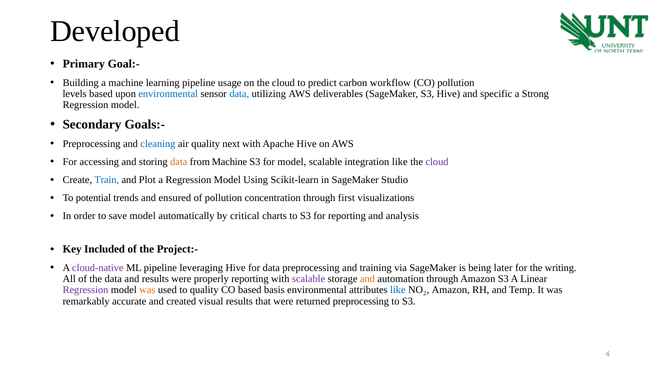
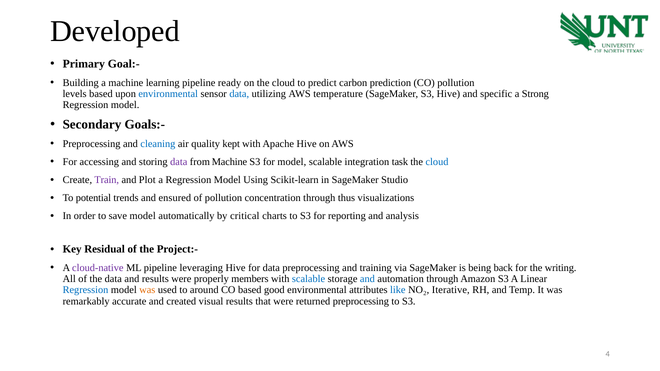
usage: usage -> ready (230, 83)
workflow: workflow -> prediction (390, 83)
deliverables: deliverables -> temperature (338, 94)
next: next -> kept (231, 144)
data colour: orange -> purple (179, 162)
integration like: like -> task (400, 162)
cloud colour: purple -> blue (437, 162)
Train colour: blue -> purple (107, 180)
first: first -> thus (346, 198)
Included: Included -> Residual (105, 250)
later: later -> back (503, 268)
properly reporting: reporting -> members (250, 279)
scalable colour: purple -> blue (309, 279)
and colour: orange -> blue (367, 279)
Regression colour: purple -> blue (86, 290)
to quality: quality -> around (204, 290)
basis: basis -> good (274, 290)
NO₂ Amazon: Amazon -> Iterative (451, 290)
